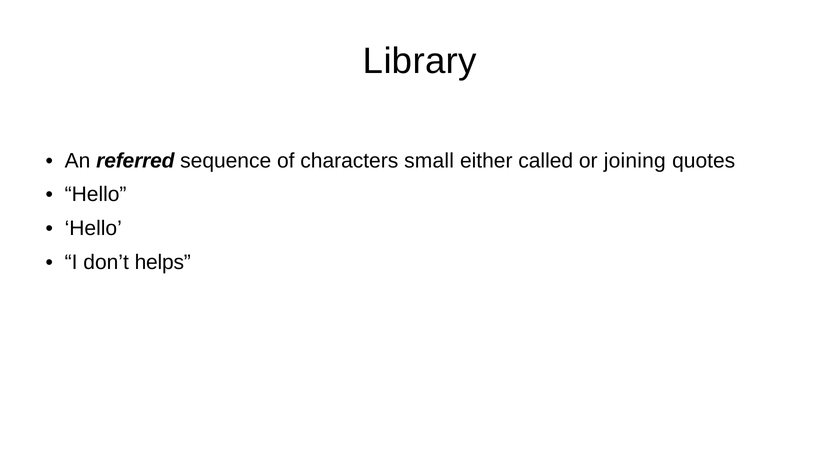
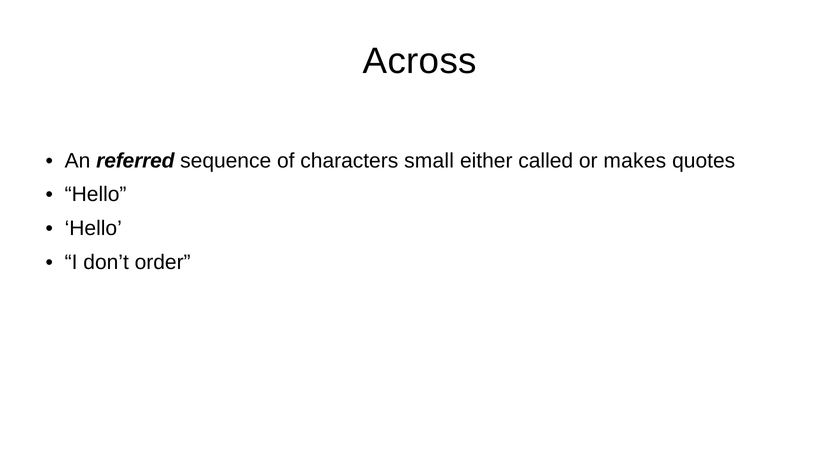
Library: Library -> Across (420, 61)
joining: joining -> makes (635, 161)
helps: helps -> order (163, 263)
